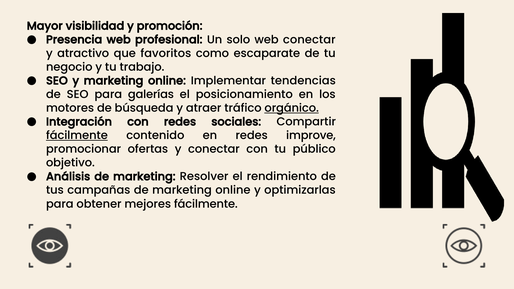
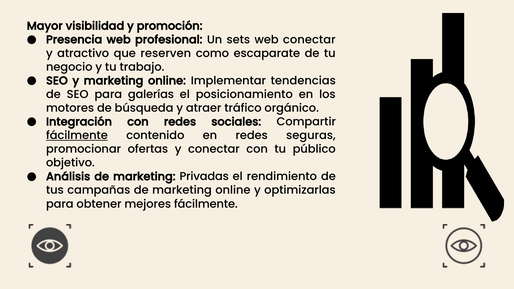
solo: solo -> sets (238, 40)
favoritos: favoritos -> reserven (166, 53)
orgánico underline: present -> none (292, 108)
improve: improve -> seguras (311, 135)
Resolver: Resolver -> Privadas (204, 177)
